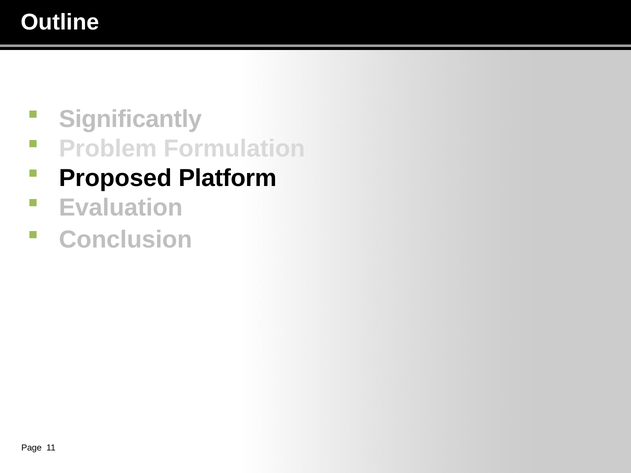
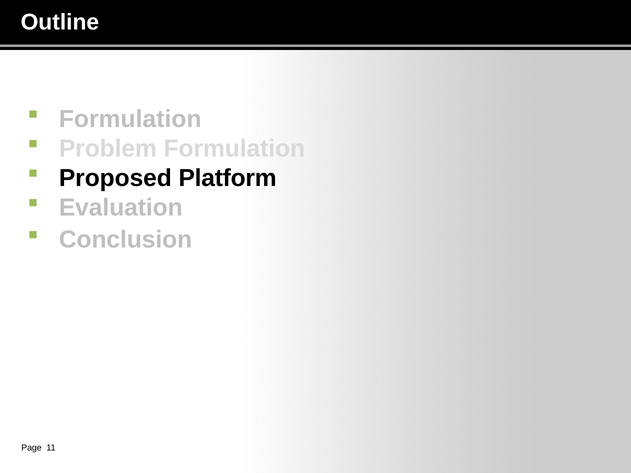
Significantly: Significantly -> Formulation (130, 119)
